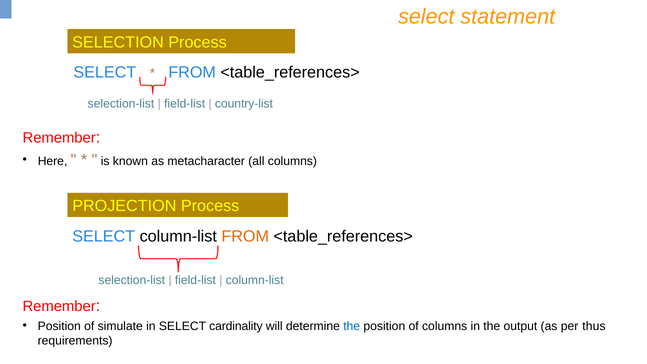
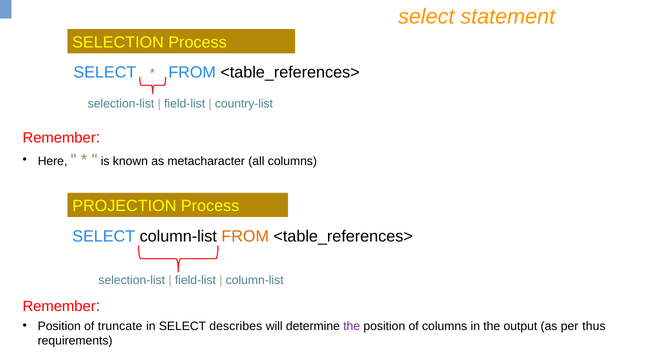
simulate: simulate -> truncate (120, 326)
cardinality: cardinality -> describes (236, 326)
the colour: blue -> purple (352, 326)
